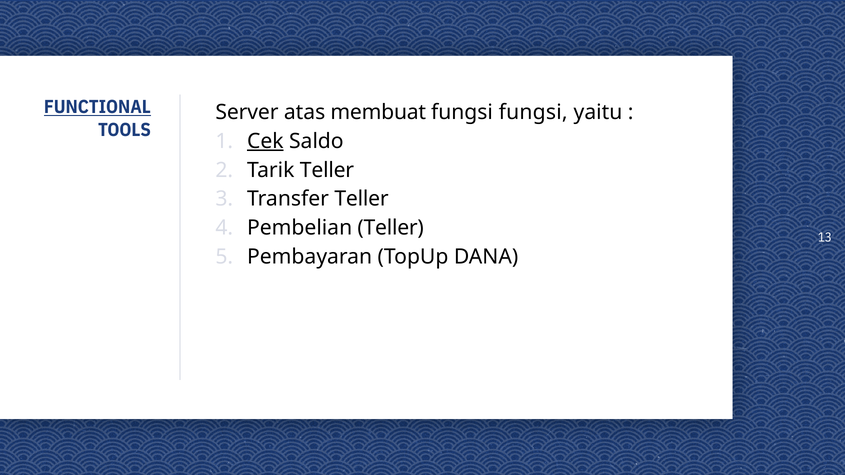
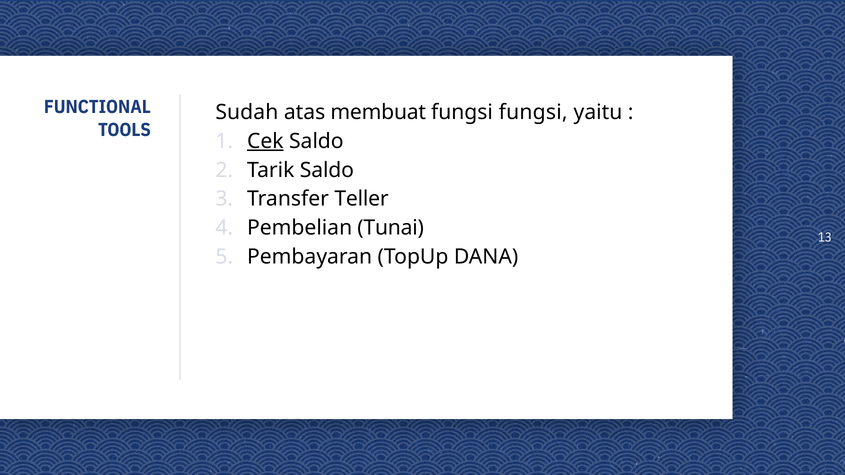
FUNCTIONAL underline: present -> none (97, 107)
Server: Server -> Sudah (247, 112)
Tarik Teller: Teller -> Saldo (327, 170)
Pembelian Teller: Teller -> Tunai (391, 228)
